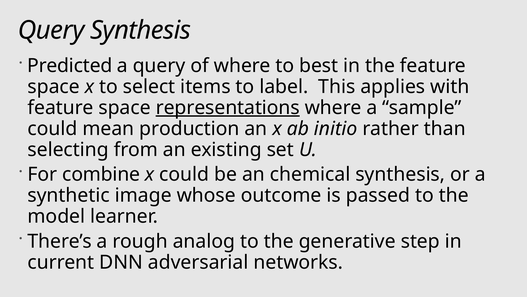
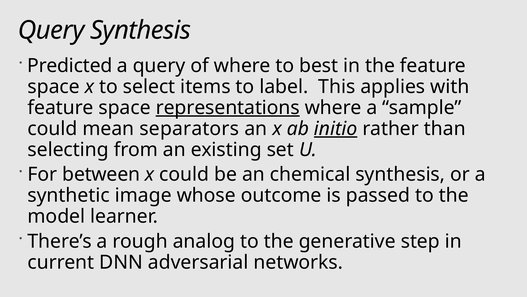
production: production -> separators (189, 128)
initio underline: none -> present (336, 128)
combine: combine -> between (101, 174)
